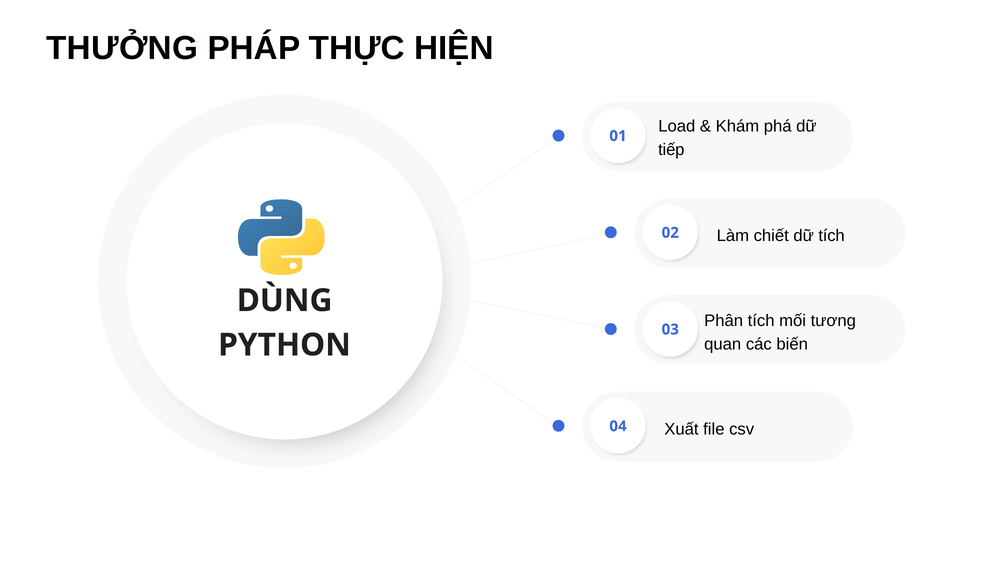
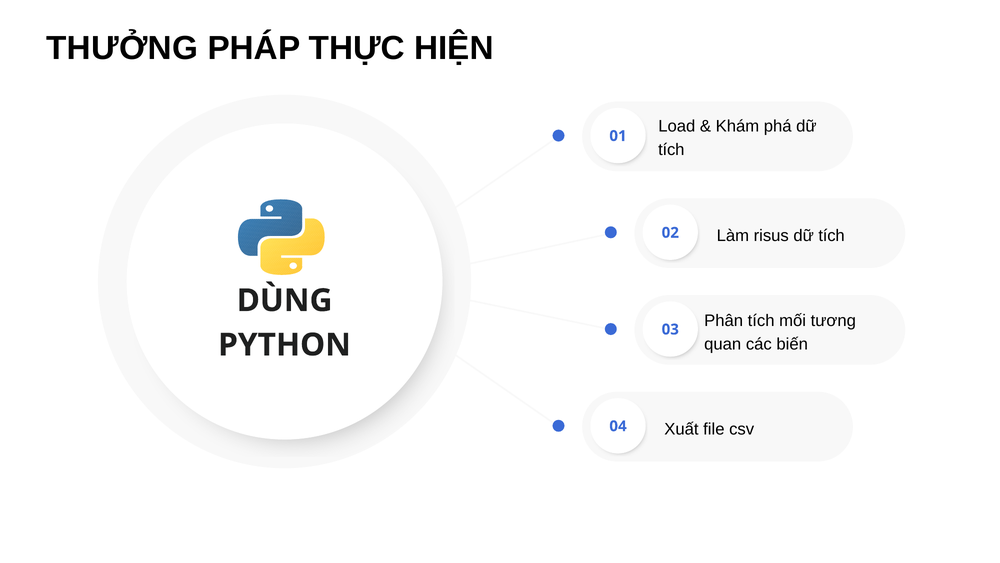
tiếp: tiếp -> tích (671, 150)
chiết: chiết -> risus (771, 235)
